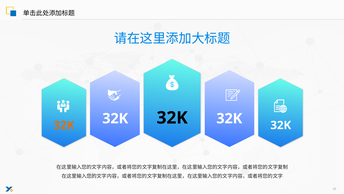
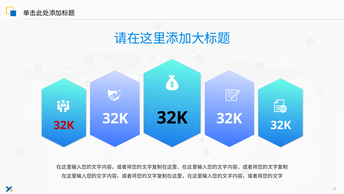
32K colour: orange -> red (64, 125)
